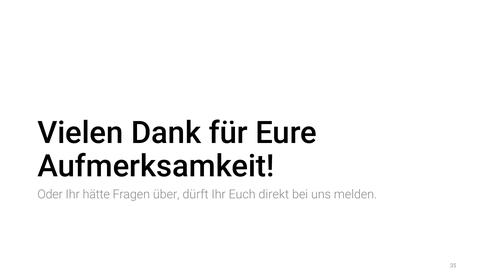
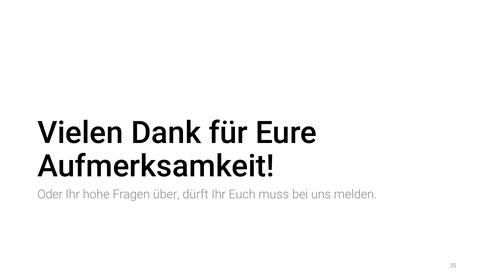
hätte: hätte -> hohe (96, 194)
direkt: direkt -> muss (274, 194)
